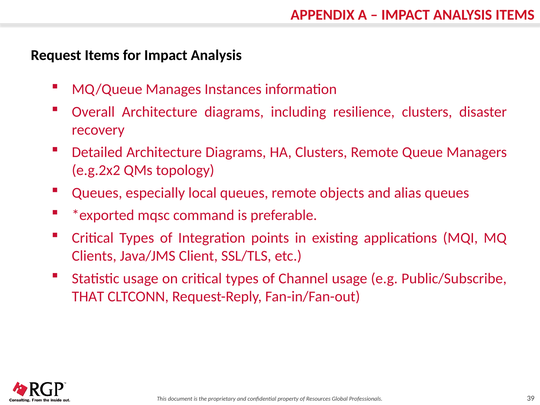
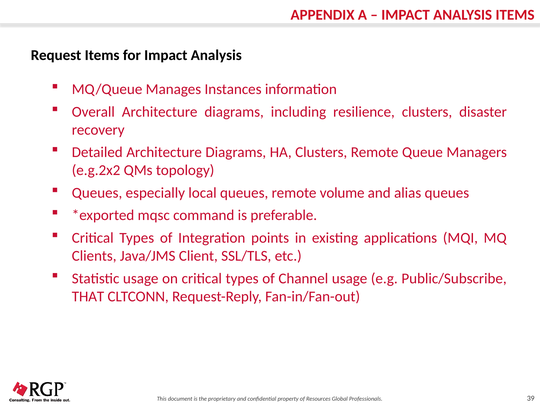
objects: objects -> volume (342, 193)
